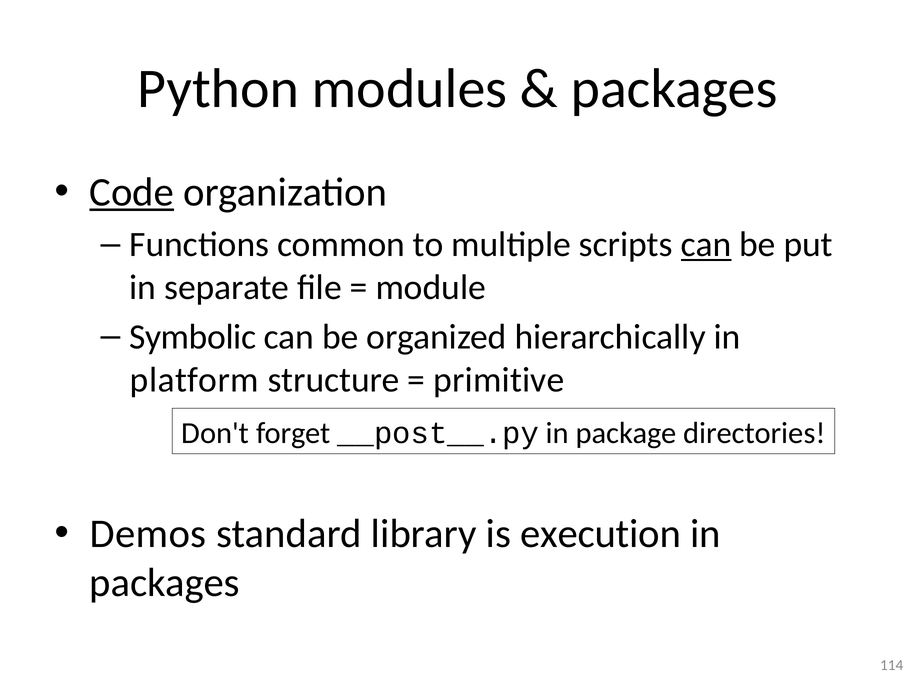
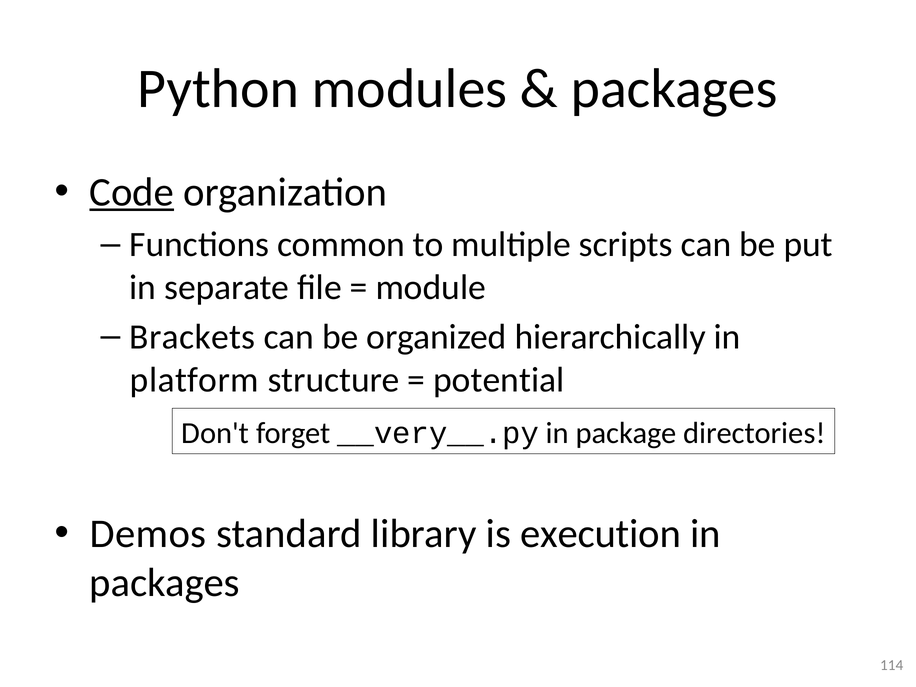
can underline: present -> none (706, 245)
Symbolic: Symbolic -> Brackets (192, 337)
primitive: primitive -> potential (499, 380)
__post__.py: __post__.py -> __very__.py (438, 433)
